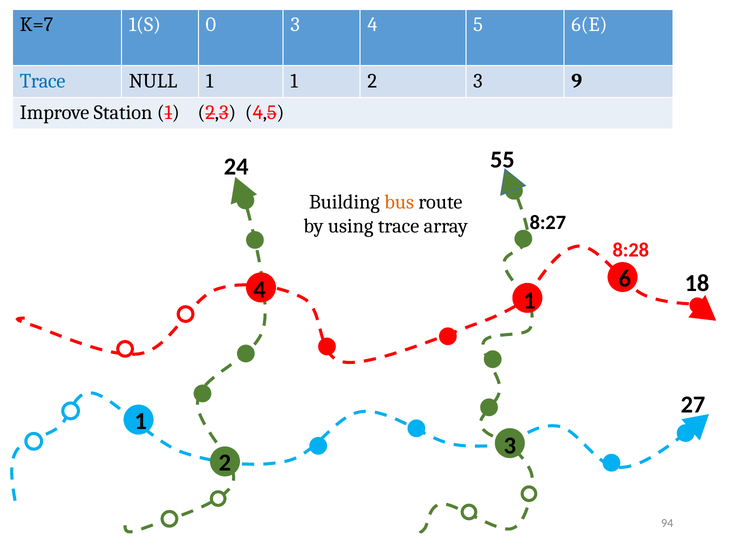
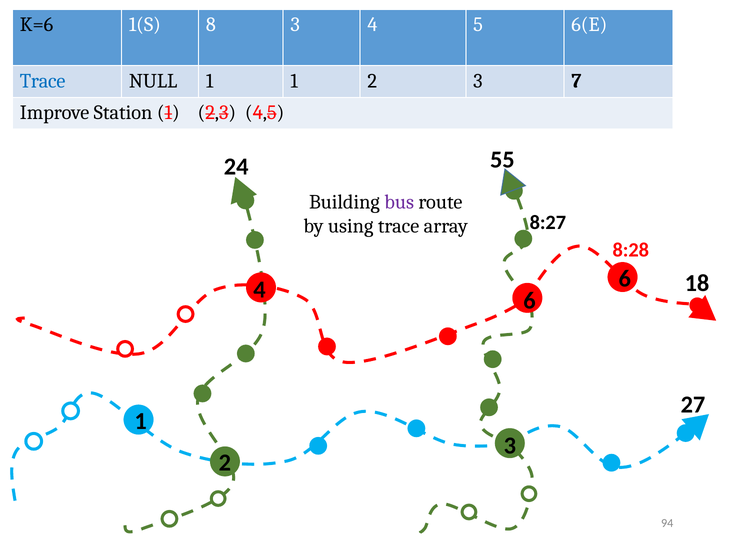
K=7: K=7 -> K=6 (37, 25)
0: 0 -> 8 (211, 25)
9: 9 -> 7 (576, 81)
bus colour: orange -> purple (399, 202)
4 1: 1 -> 6 (529, 301)
